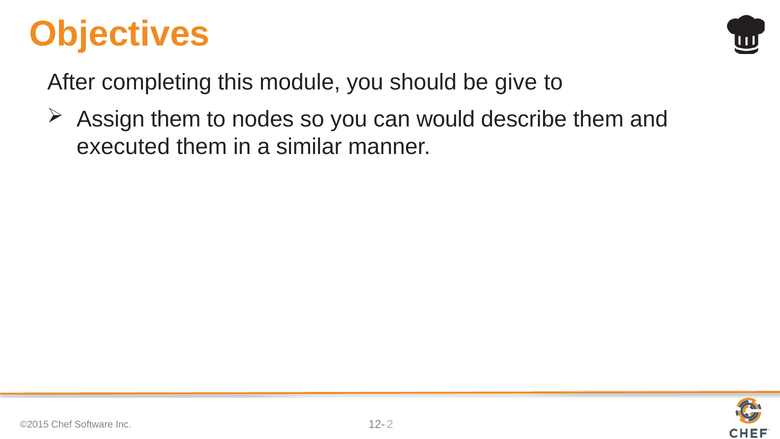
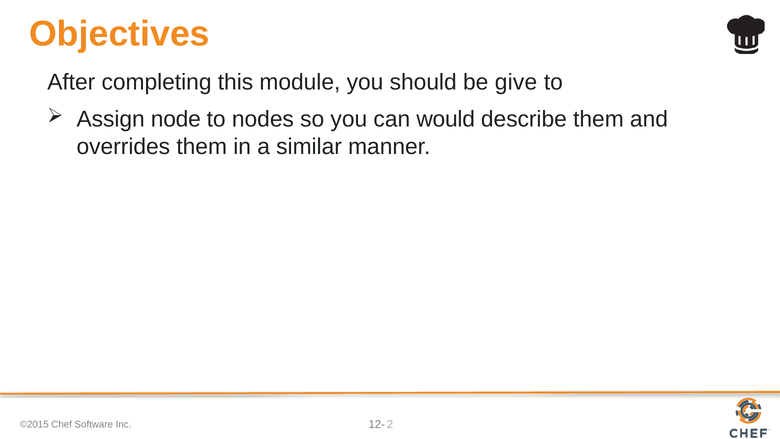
Assign them: them -> node (176, 119)
executed: executed -> overrides (123, 147)
